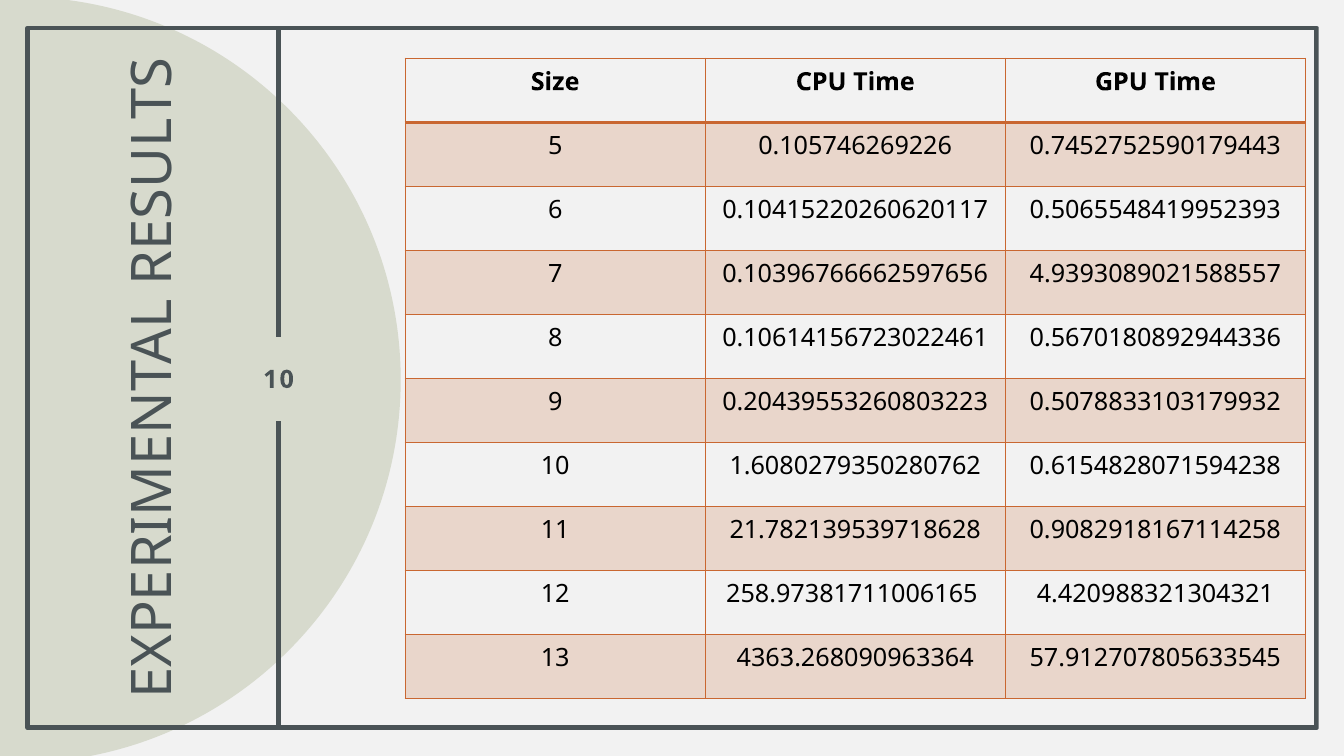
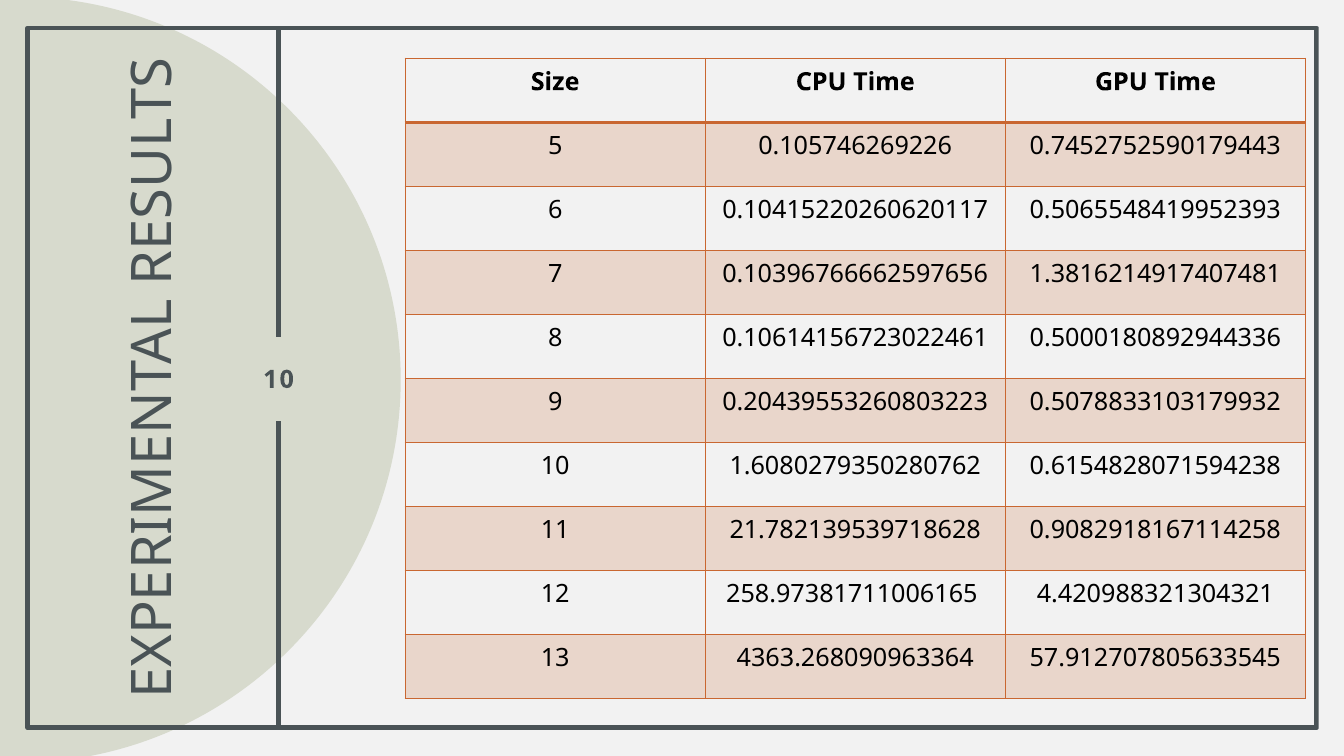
4.9393089021588557: 4.9393089021588557 -> 1.3816214917407481 (1155, 274)
0.5670180892944336: 0.5670180892944336 -> 0.5000180892944336 (1155, 338)
